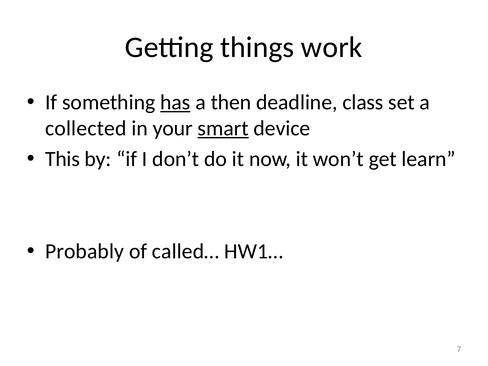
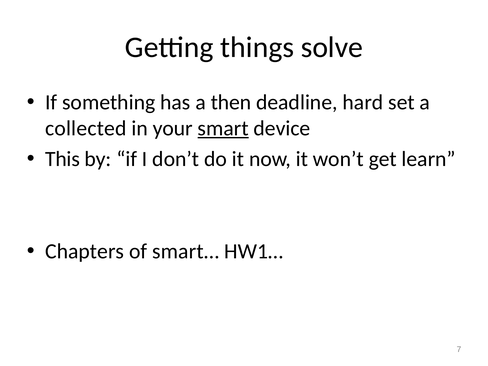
work: work -> solve (332, 47)
has underline: present -> none (175, 102)
class: class -> hard (363, 102)
Probably: Probably -> Chapters (85, 251)
called…: called… -> smart… (186, 251)
